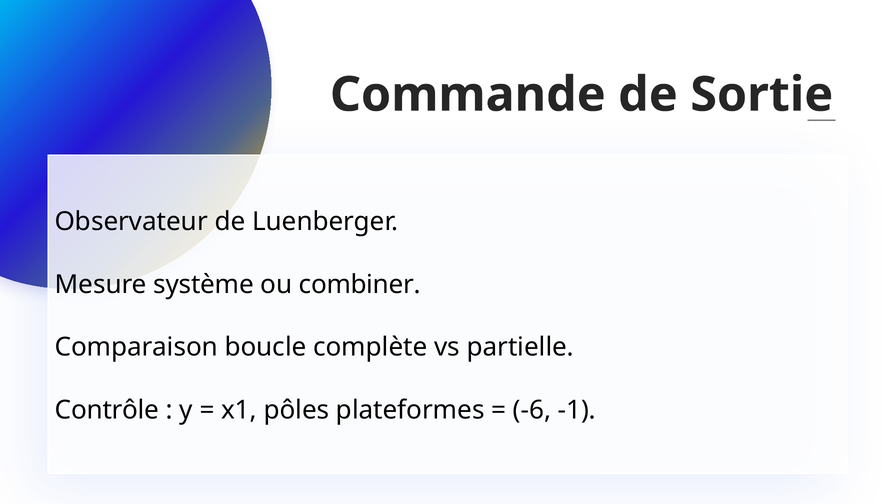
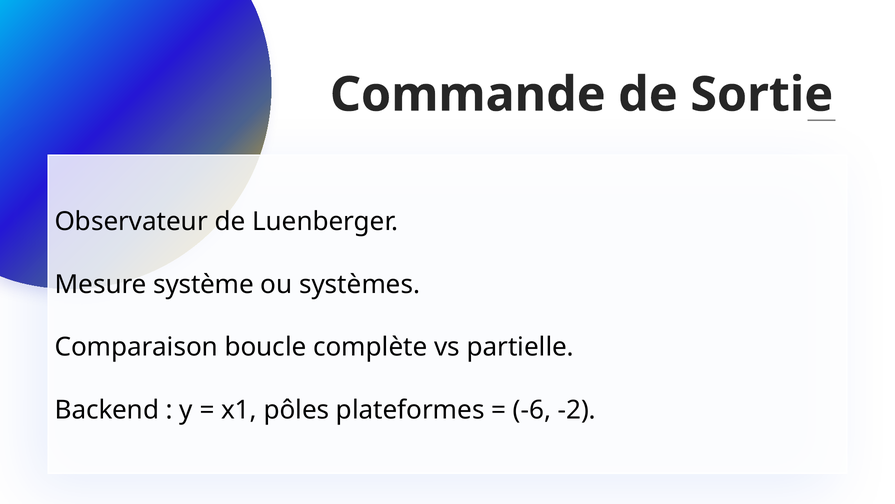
combiner: combiner -> systèmes (360, 284)
Contrôle: Contrôle -> Backend (107, 410)
-1: -1 -> -2 (577, 410)
